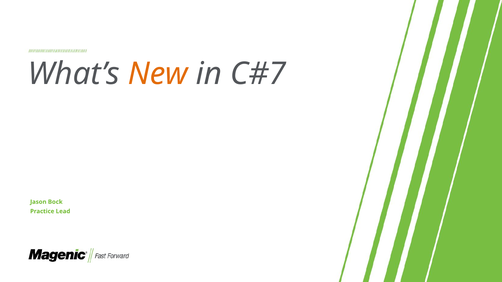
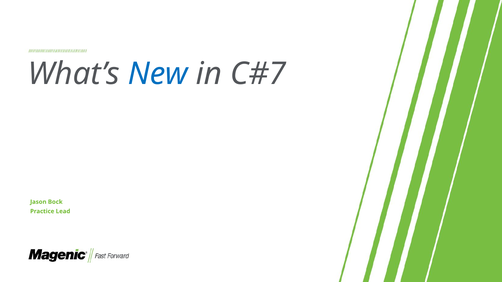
New colour: orange -> blue (158, 74)
